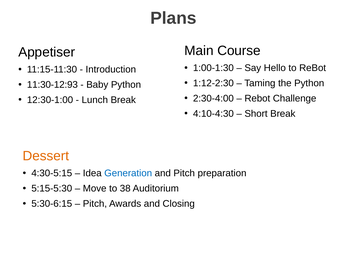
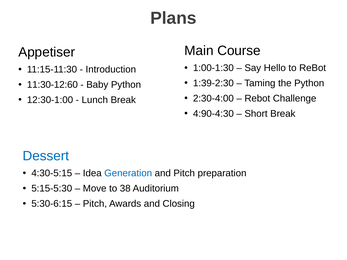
1:12-2:30: 1:12-2:30 -> 1:39-2:30 (213, 83)
11:30-12:93: 11:30-12:93 -> 11:30-12:60 (52, 85)
4:10-4:30: 4:10-4:30 -> 4:90-4:30 (213, 114)
Dessert colour: orange -> blue (46, 156)
